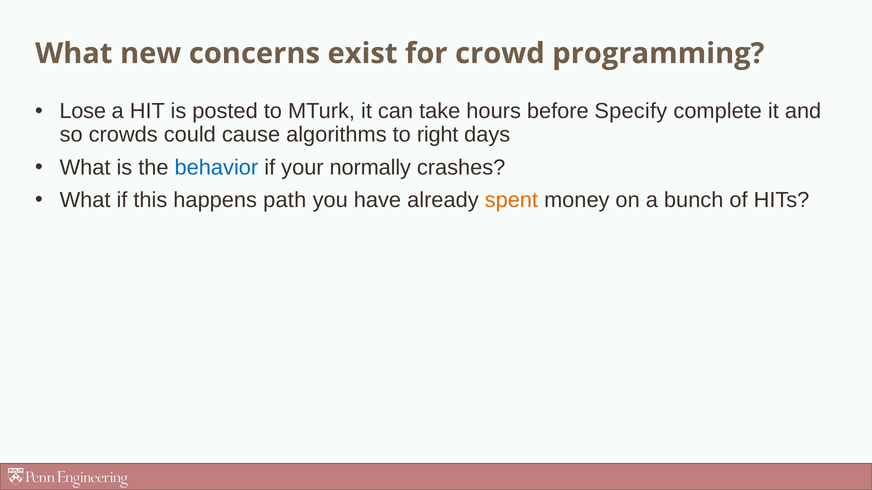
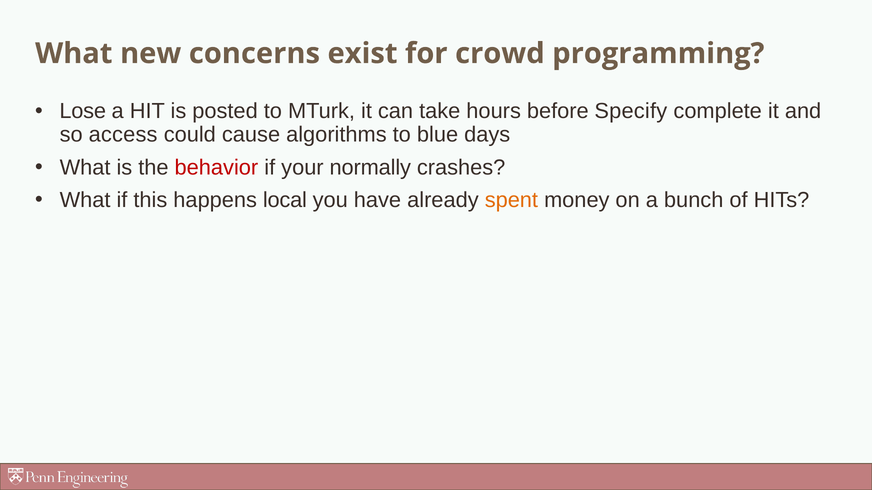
crowds: crowds -> access (123, 135)
right: right -> blue (438, 135)
behavior colour: blue -> red (216, 168)
path: path -> local (285, 200)
